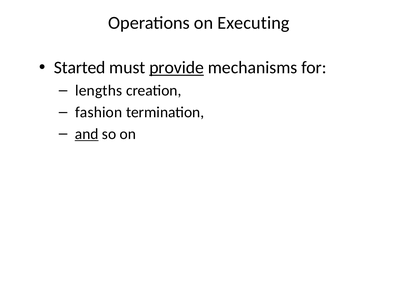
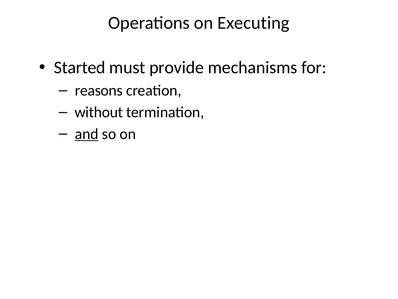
provide underline: present -> none (177, 68)
lengths: lengths -> reasons (99, 90)
fashion: fashion -> without (99, 112)
